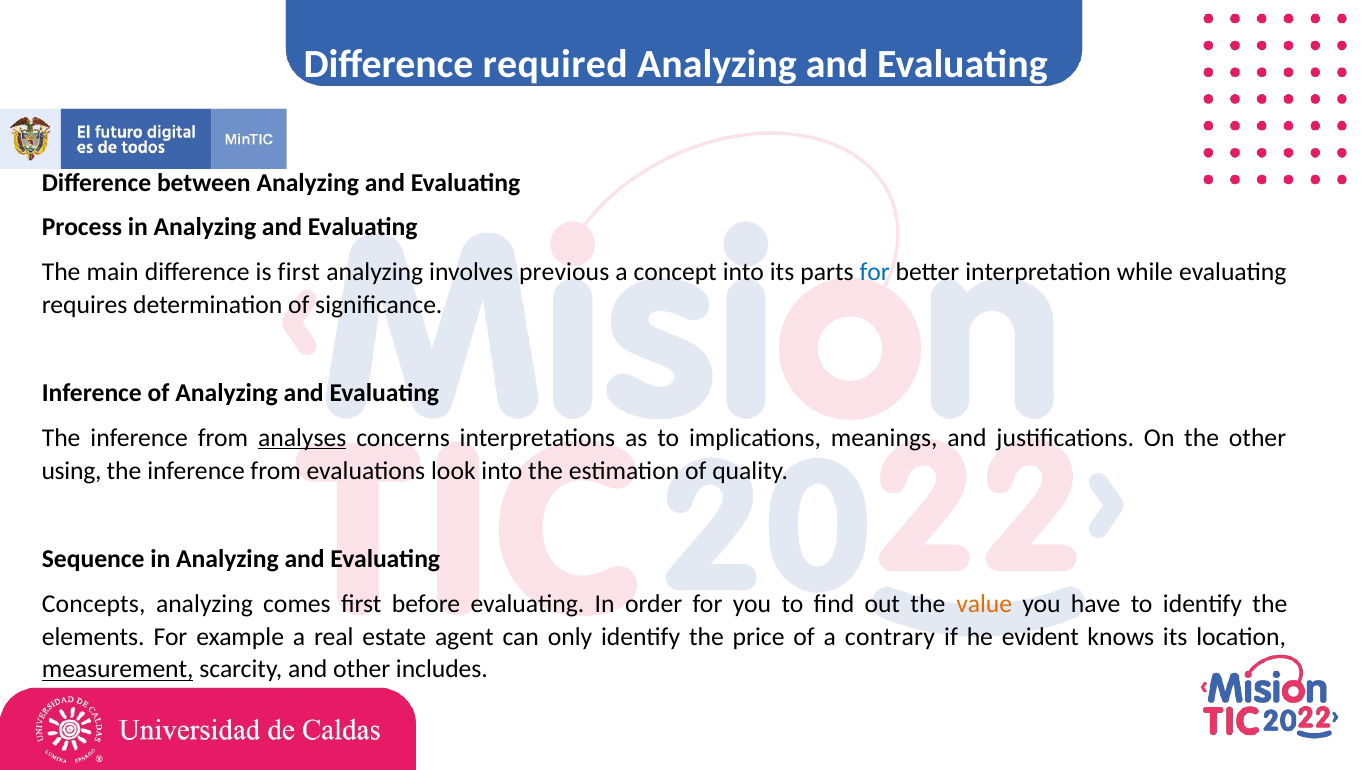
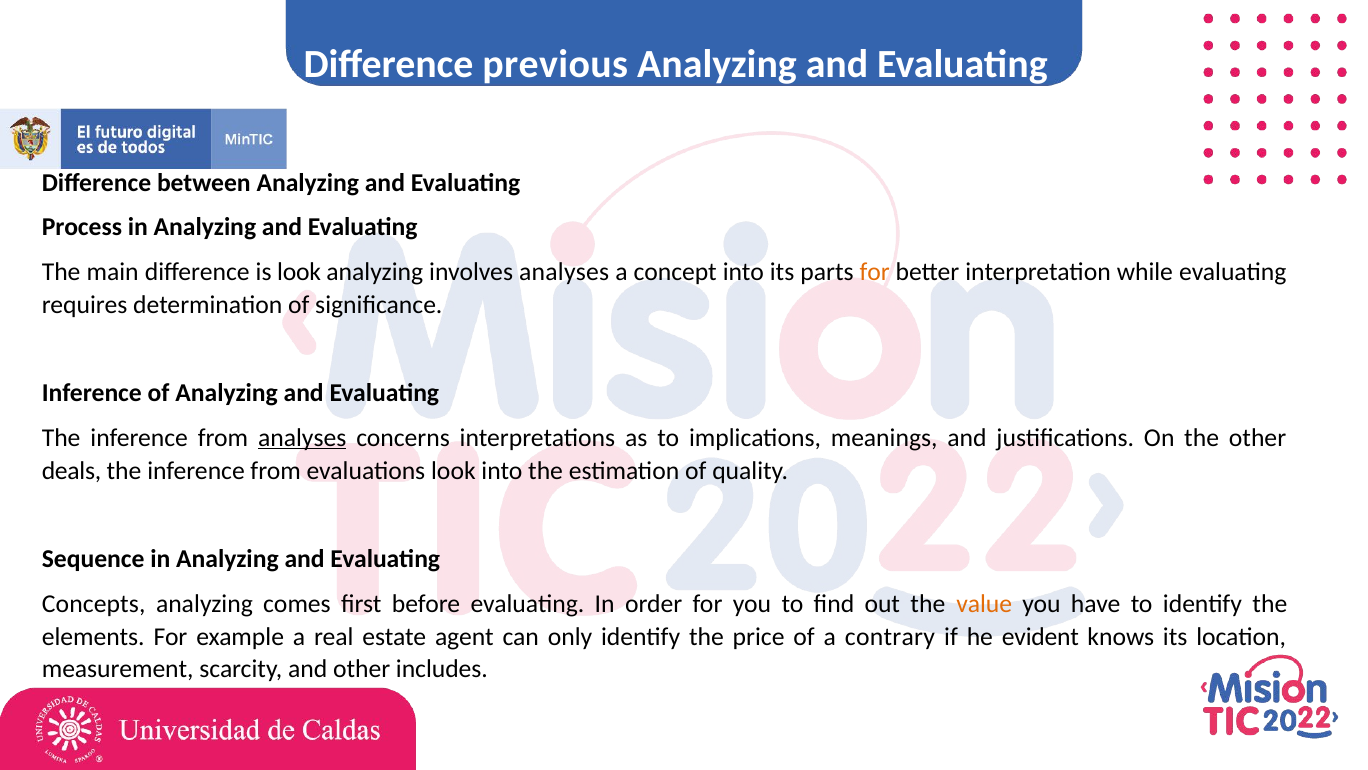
required: required -> previous (555, 65)
is first: first -> look (299, 272)
involves previous: previous -> analyses (564, 272)
for colour: blue -> orange (875, 272)
using: using -> deals (72, 470)
measurement underline: present -> none (118, 669)
